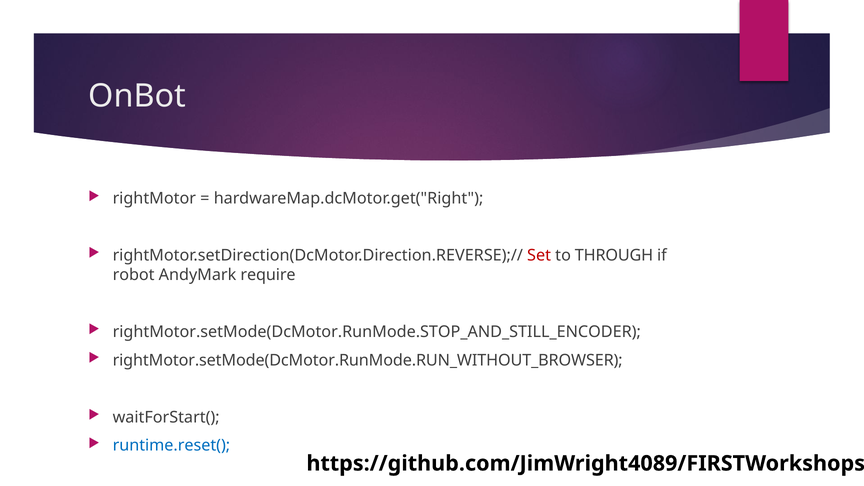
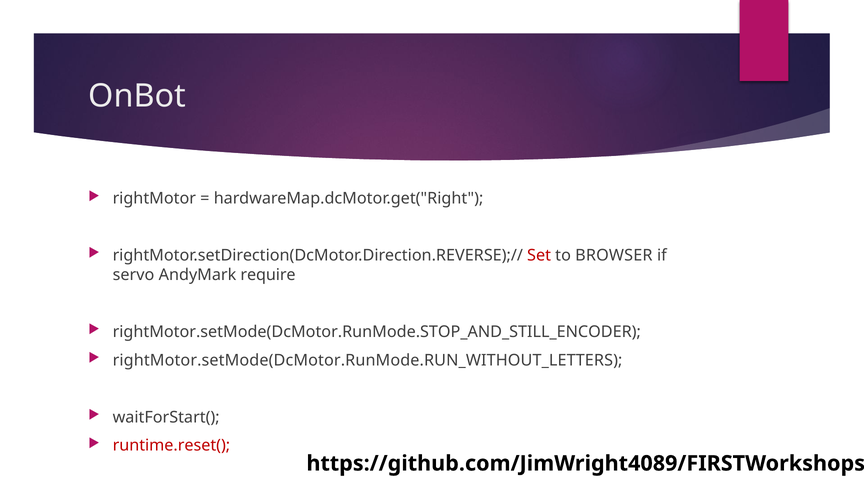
THROUGH: THROUGH -> BROWSER (614, 255)
robot: robot -> servo (134, 275)
rightMotor.setMode(DcMotor.RunMode.RUN_WITHOUT_BROWSER: rightMotor.setMode(DcMotor.RunMode.RUN_WITHOUT_BROWSER -> rightMotor.setMode(DcMotor.RunMode.RUN_WITHOUT_LETTERS (368, 360)
runtime.reset( colour: blue -> red (171, 446)
